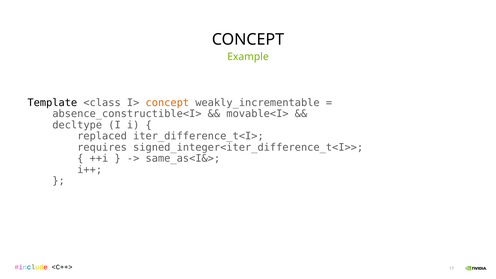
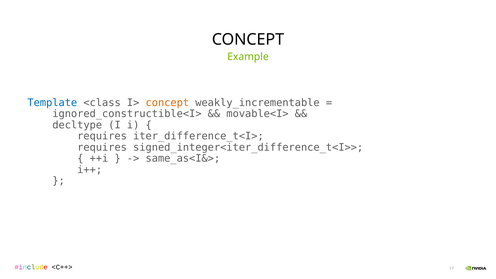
Template colour: black -> blue (52, 103)
absence_constructible<I>: absence_constructible<I> -> ignored_constructible<I> (127, 114)
replaced: replaced -> requires (102, 136)
